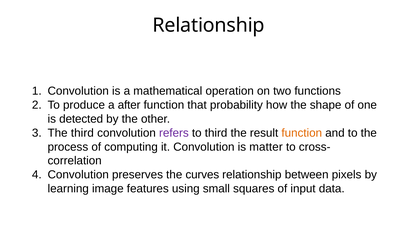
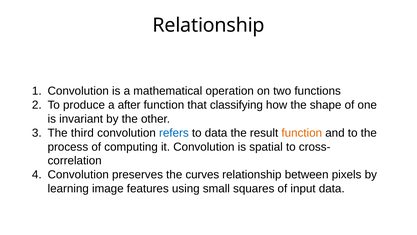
probability: probability -> classifying (236, 105)
detected: detected -> invariant (81, 119)
refers colour: purple -> blue (174, 133)
to third: third -> data (216, 133)
matter: matter -> spatial (266, 147)
